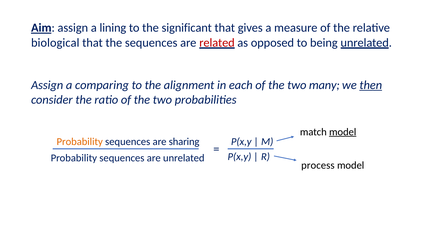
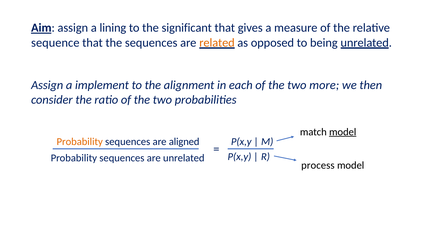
biological: biological -> sequence (55, 43)
related colour: red -> orange (217, 43)
comparing: comparing -> implement (102, 85)
many: many -> more (324, 85)
then underline: present -> none (371, 85)
sharing: sharing -> aligned (184, 142)
